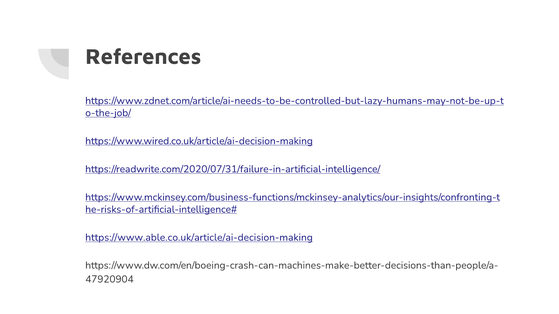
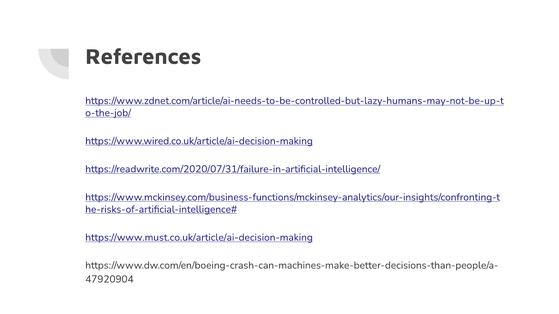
https://www.able.co.uk/article/ai-decision-making: https://www.able.co.uk/article/ai-decision-making -> https://www.must.co.uk/article/ai-decision-making (199, 238)
